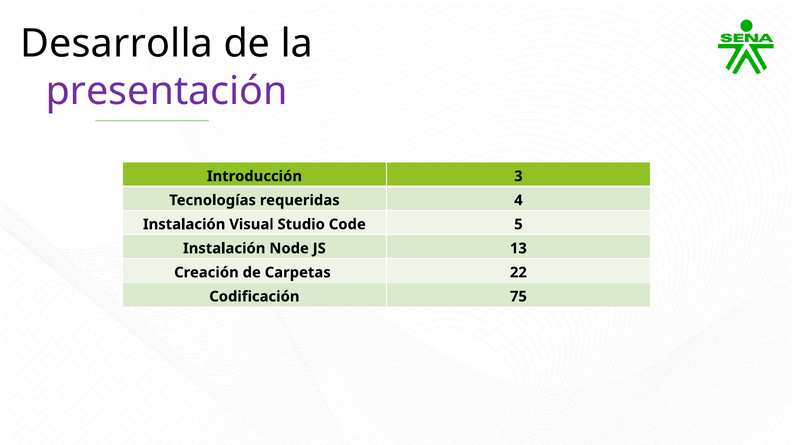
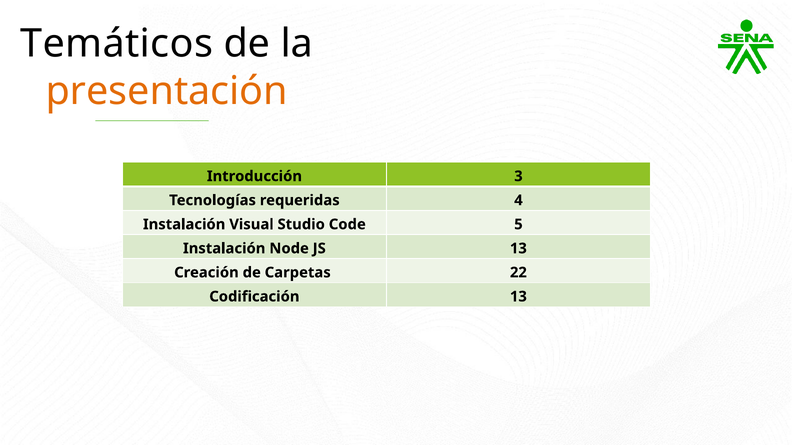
Desarrolla: Desarrolla -> Temáticos (117, 44)
presentación colour: purple -> orange (167, 91)
Codificación 75: 75 -> 13 (518, 297)
